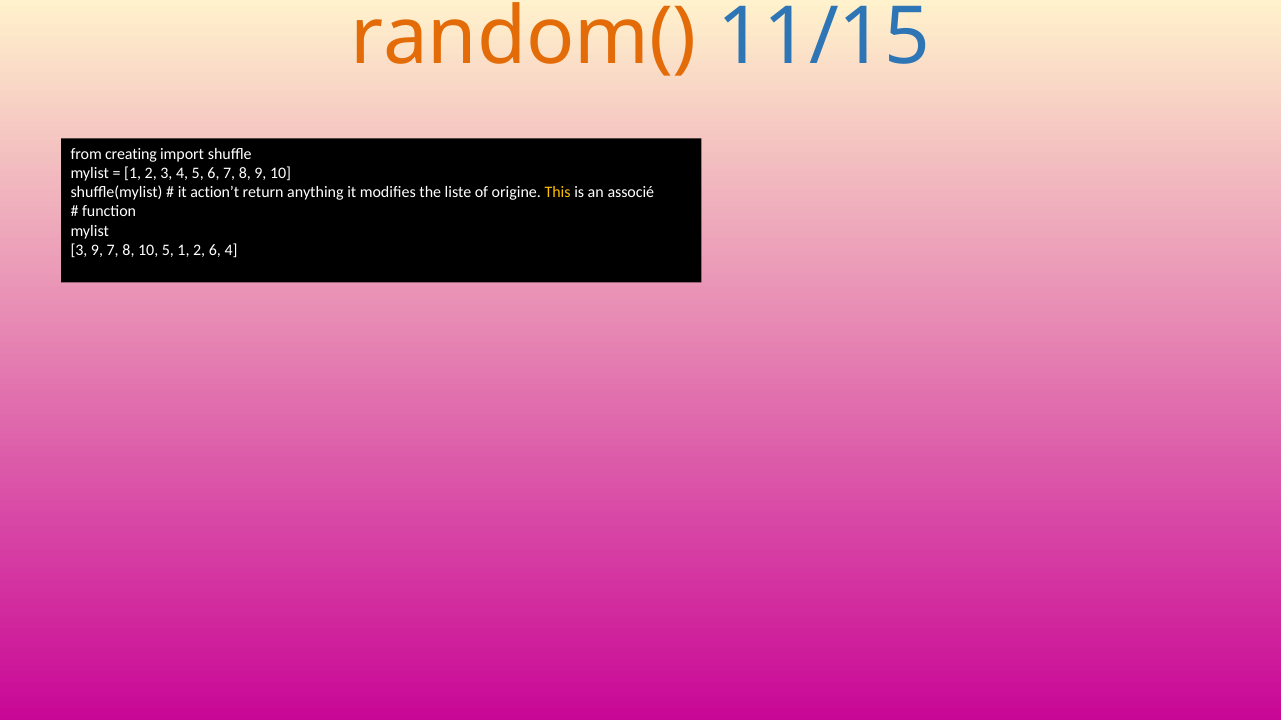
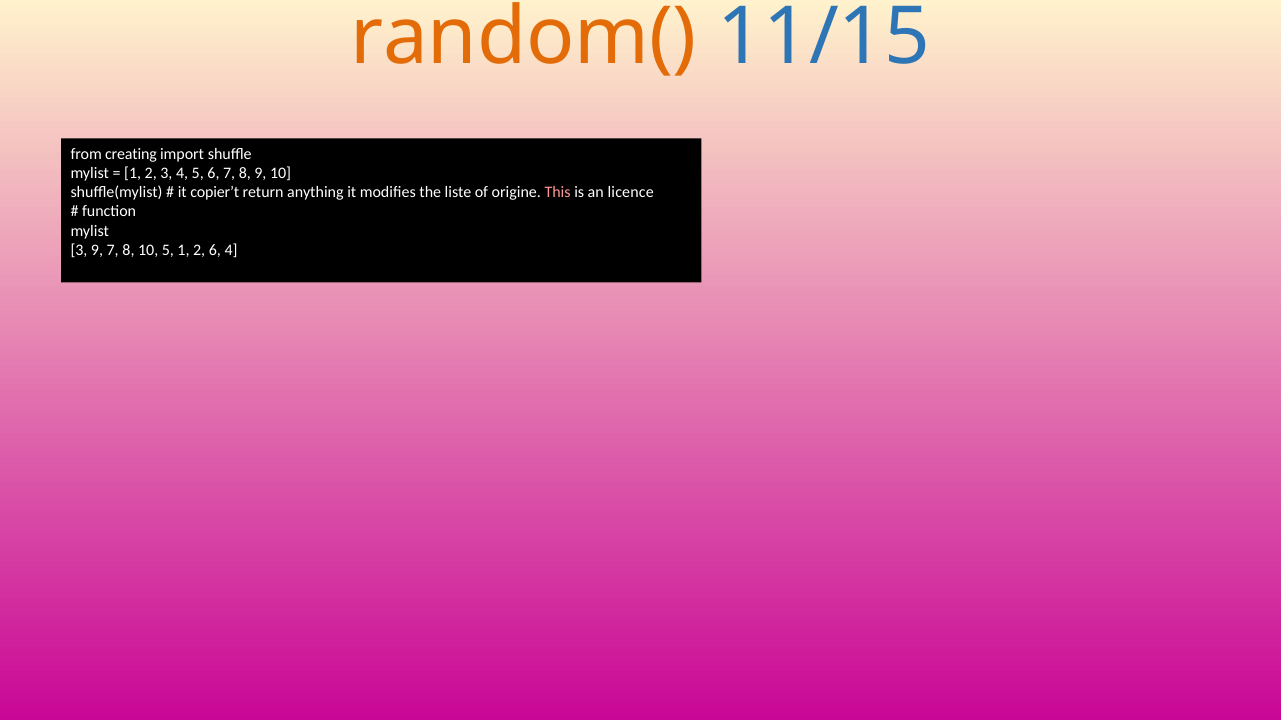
action’t: action’t -> copier’t (215, 192)
This colour: yellow -> pink (558, 192)
associé: associé -> licence (631, 192)
